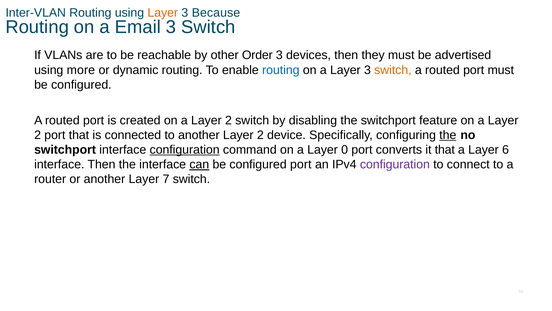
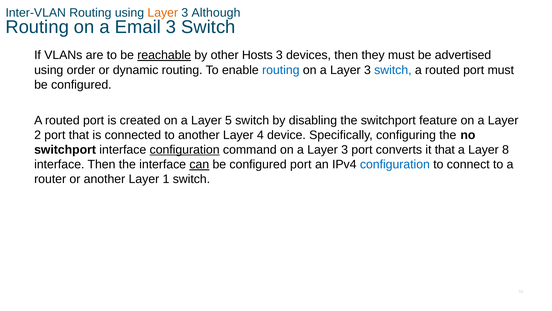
Because: Because -> Although (216, 13)
reachable underline: none -> present (164, 55)
Order: Order -> Hosts (257, 55)
more: more -> order (81, 70)
switch colour: orange -> blue (393, 70)
2: 2 -> 5 (228, 120)
another Layer 2: 2 -> 4 (260, 135)
the underline: present -> none (448, 135)
0: 0 -> 3 (345, 150)
6: 6 -> 8 (506, 150)
configuration colour: purple -> blue (395, 164)
7: 7 -> 1 (166, 179)
